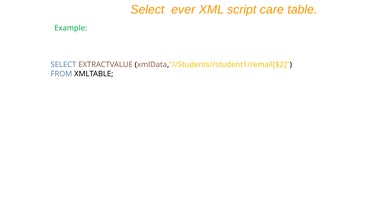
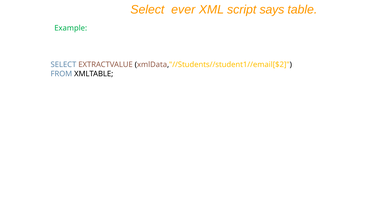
care: care -> says (272, 10)
